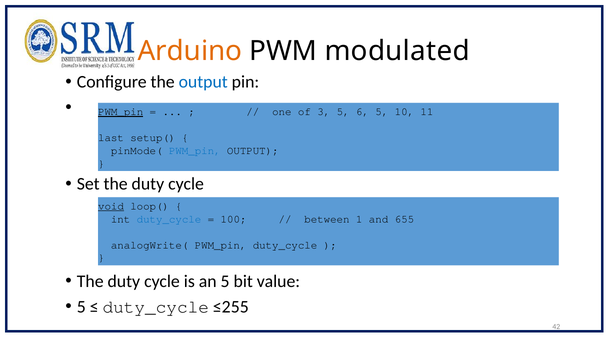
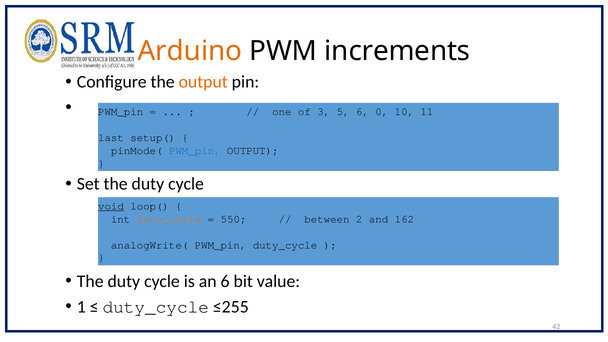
modulated: modulated -> increments (397, 51)
output colour: blue -> orange (203, 82)
PWM_pin underline: present -> none (121, 112)
6 5: 5 -> 0 (382, 112)
duty_cycle colour: blue -> orange (169, 219)
100: 100 -> 550 (234, 219)
1: 1 -> 2 (359, 219)
655: 655 -> 162 (404, 219)
an 5: 5 -> 6 (225, 281)
5: 5 -> 1 (81, 307)
